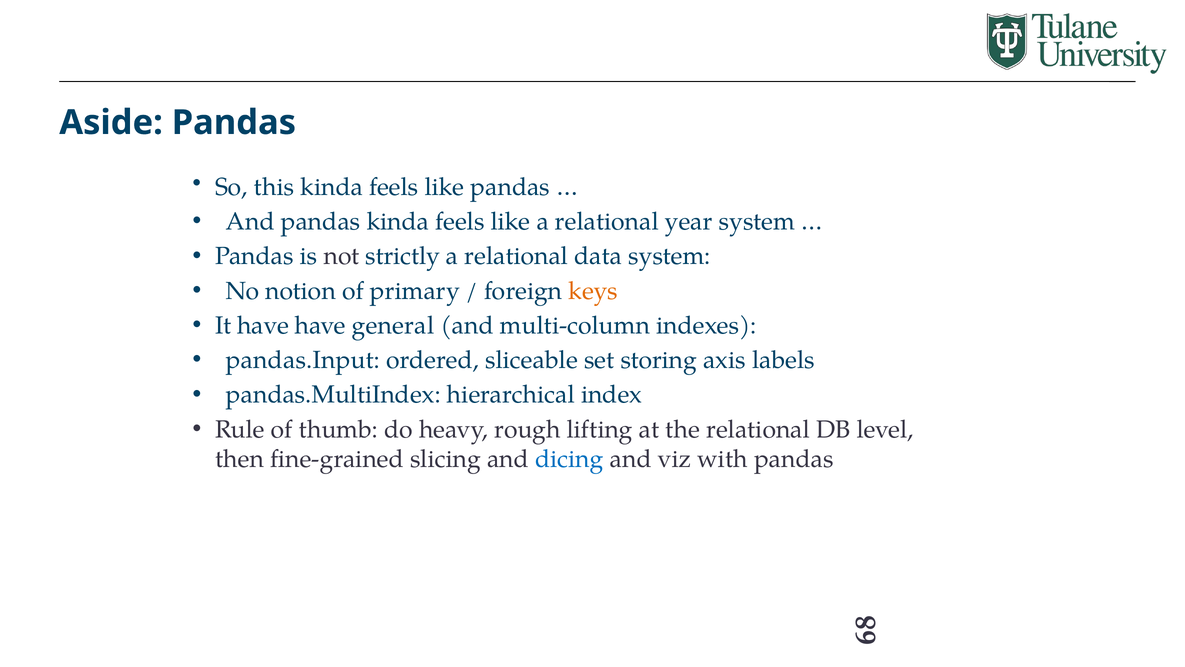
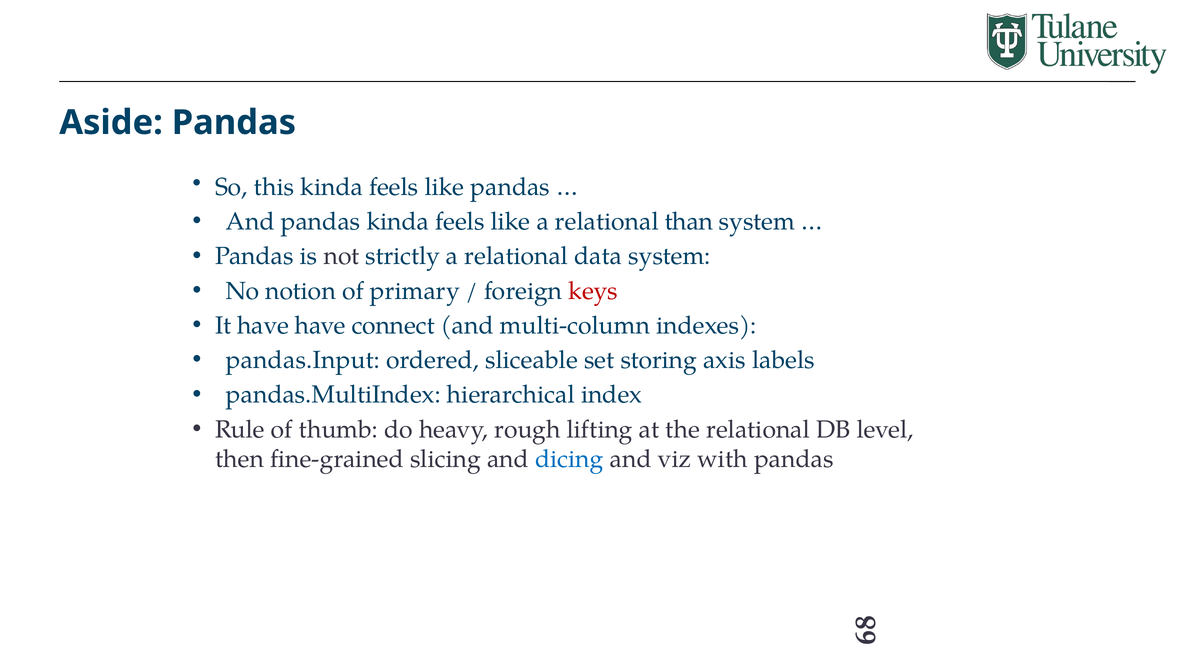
year: year -> than (689, 222)
keys colour: orange -> red (593, 291)
general: general -> connect (393, 325)
